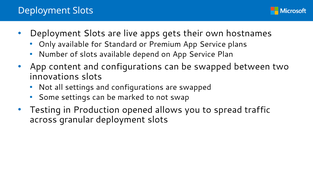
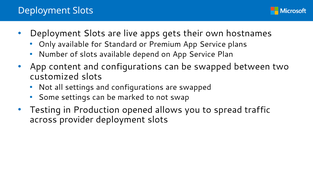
innovations: innovations -> customized (54, 77)
granular: granular -> provider (76, 120)
